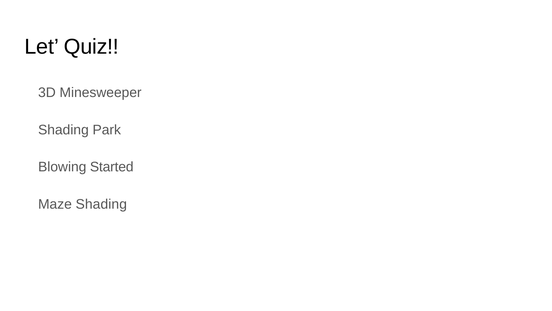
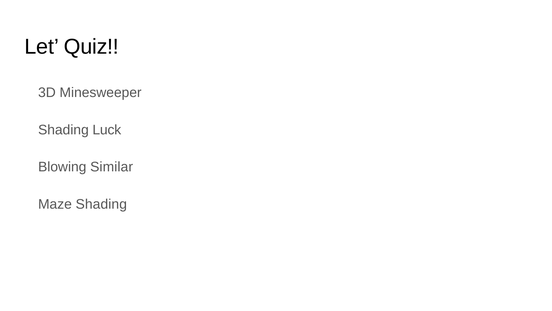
Park: Park -> Luck (107, 130)
Started: Started -> Similar (112, 167)
